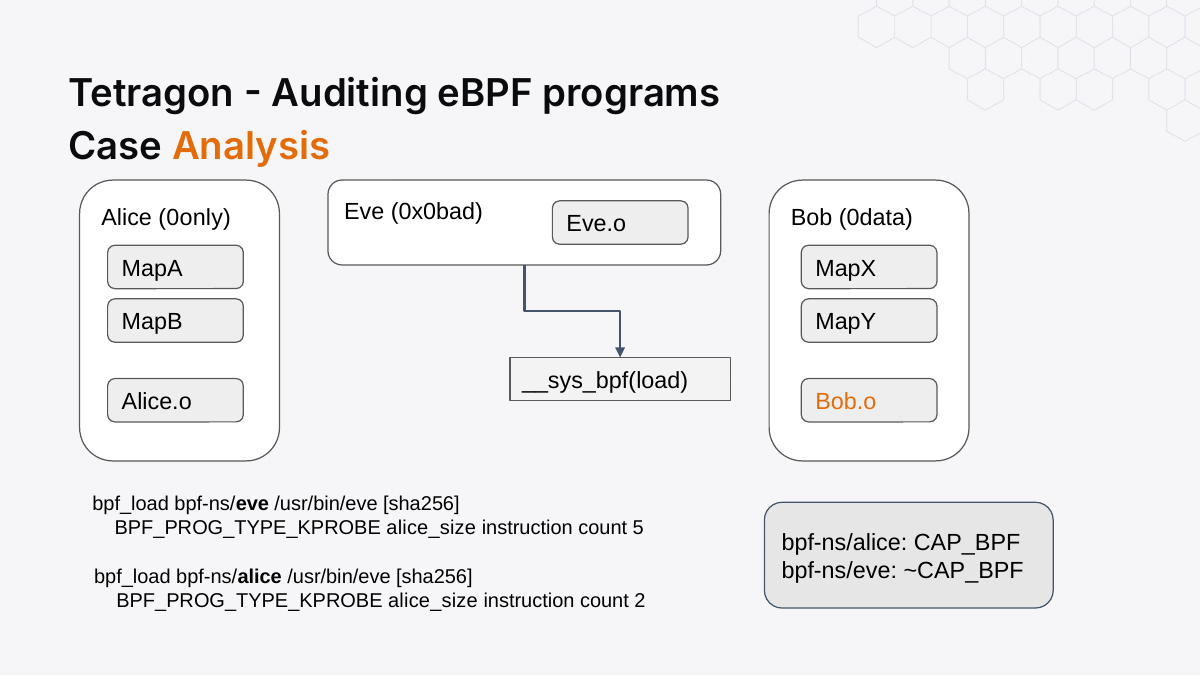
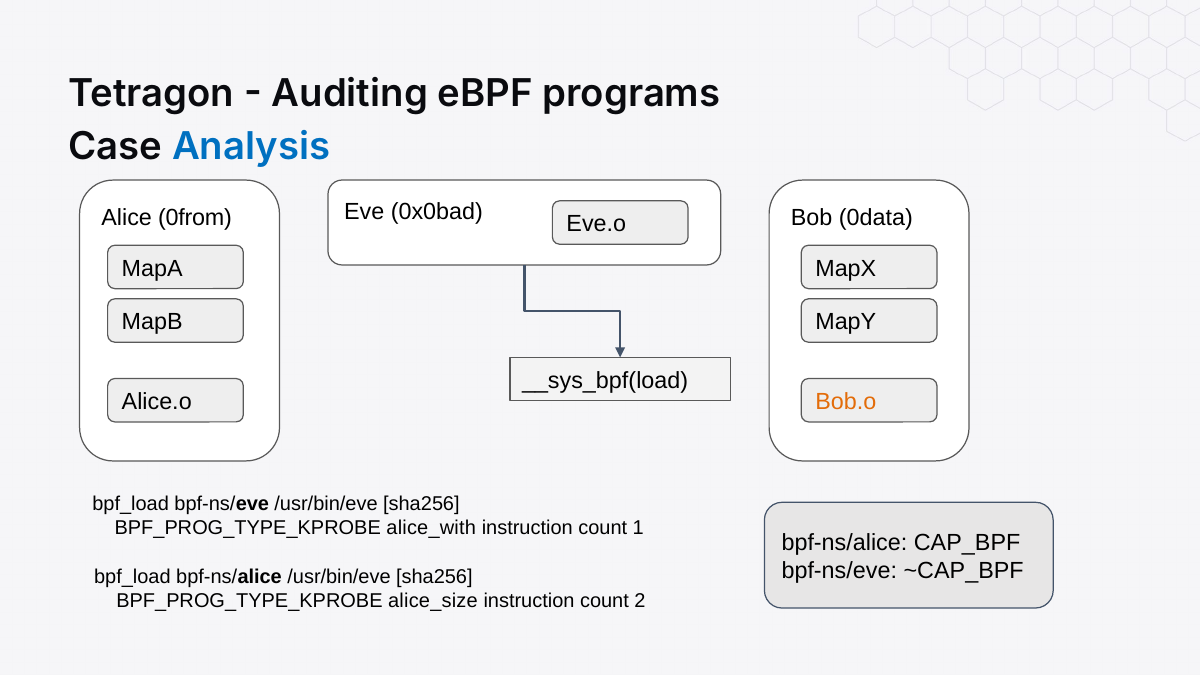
Analysis colour: orange -> blue (251, 147)
0only: 0only -> 0from (195, 217)
alice_size: alice_size -> alice_with (431, 528)
5: 5 -> 1 (638, 528)
